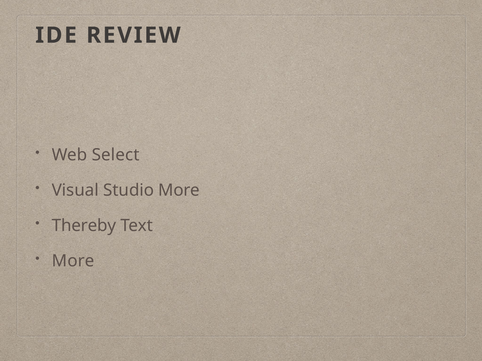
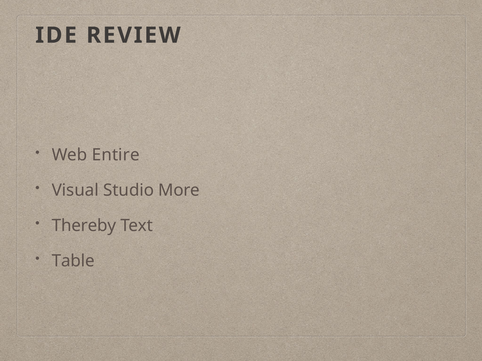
Select: Select -> Entire (116, 155)
More: More -> Table (73, 261)
